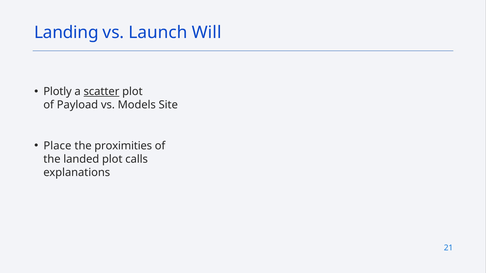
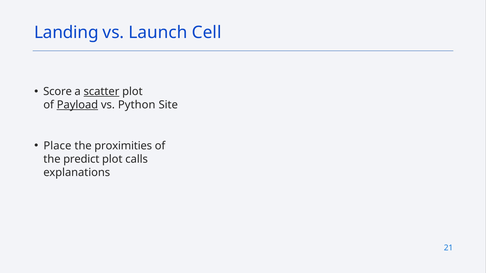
Will: Will -> Cell (207, 32)
Plotly: Plotly -> Score (58, 92)
Payload underline: none -> present (77, 105)
Models: Models -> Python (137, 105)
landed: landed -> predict (81, 159)
